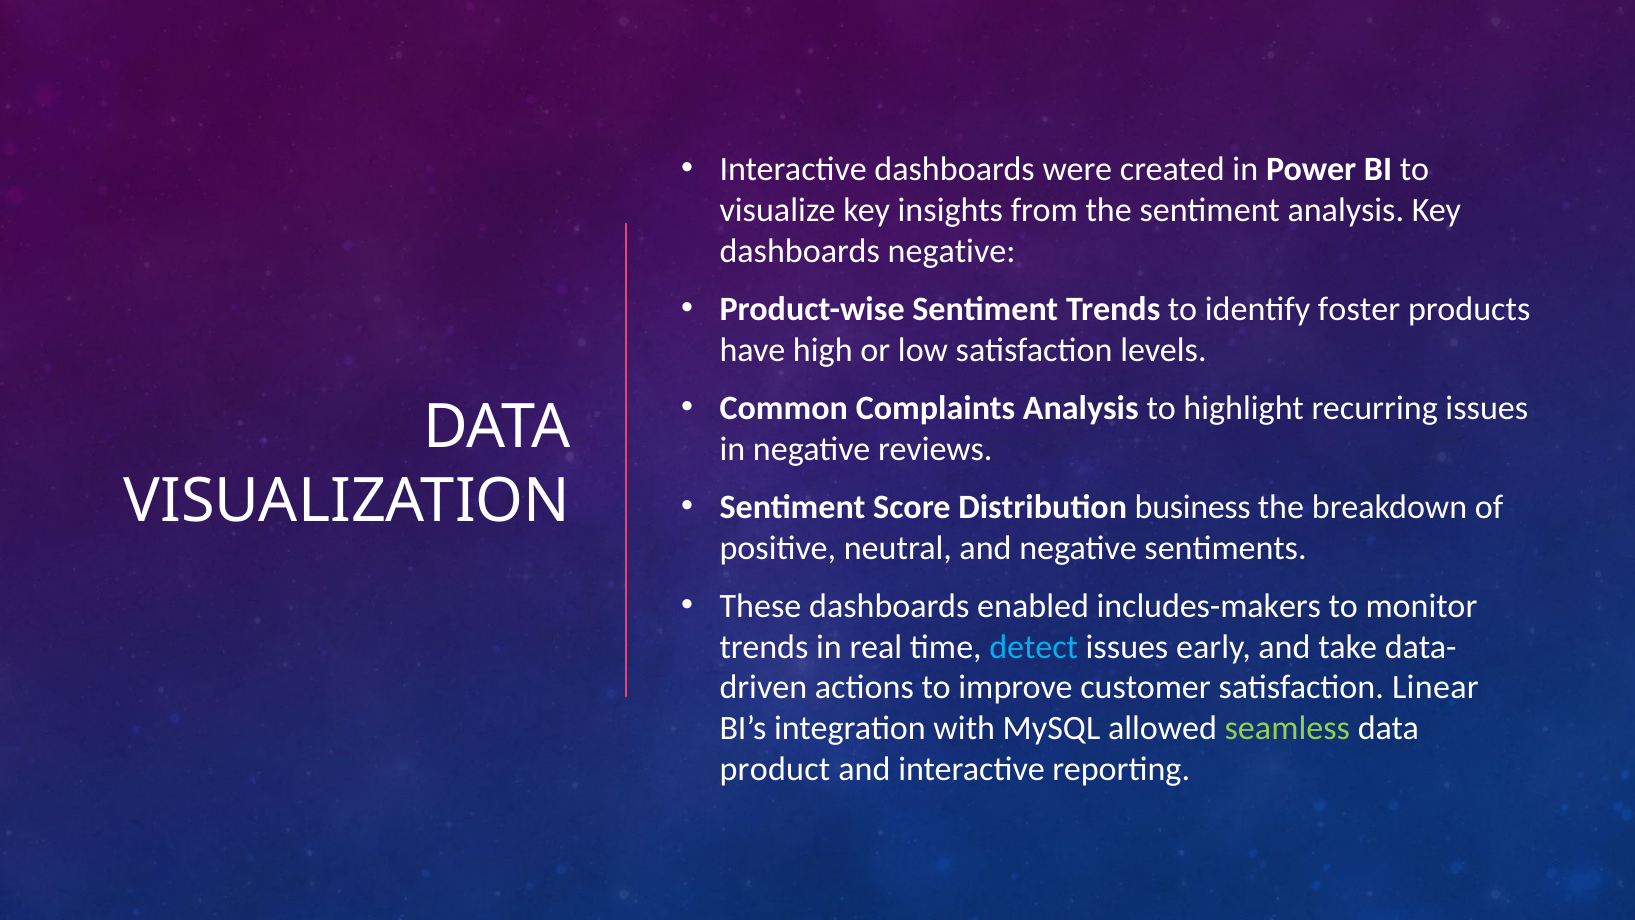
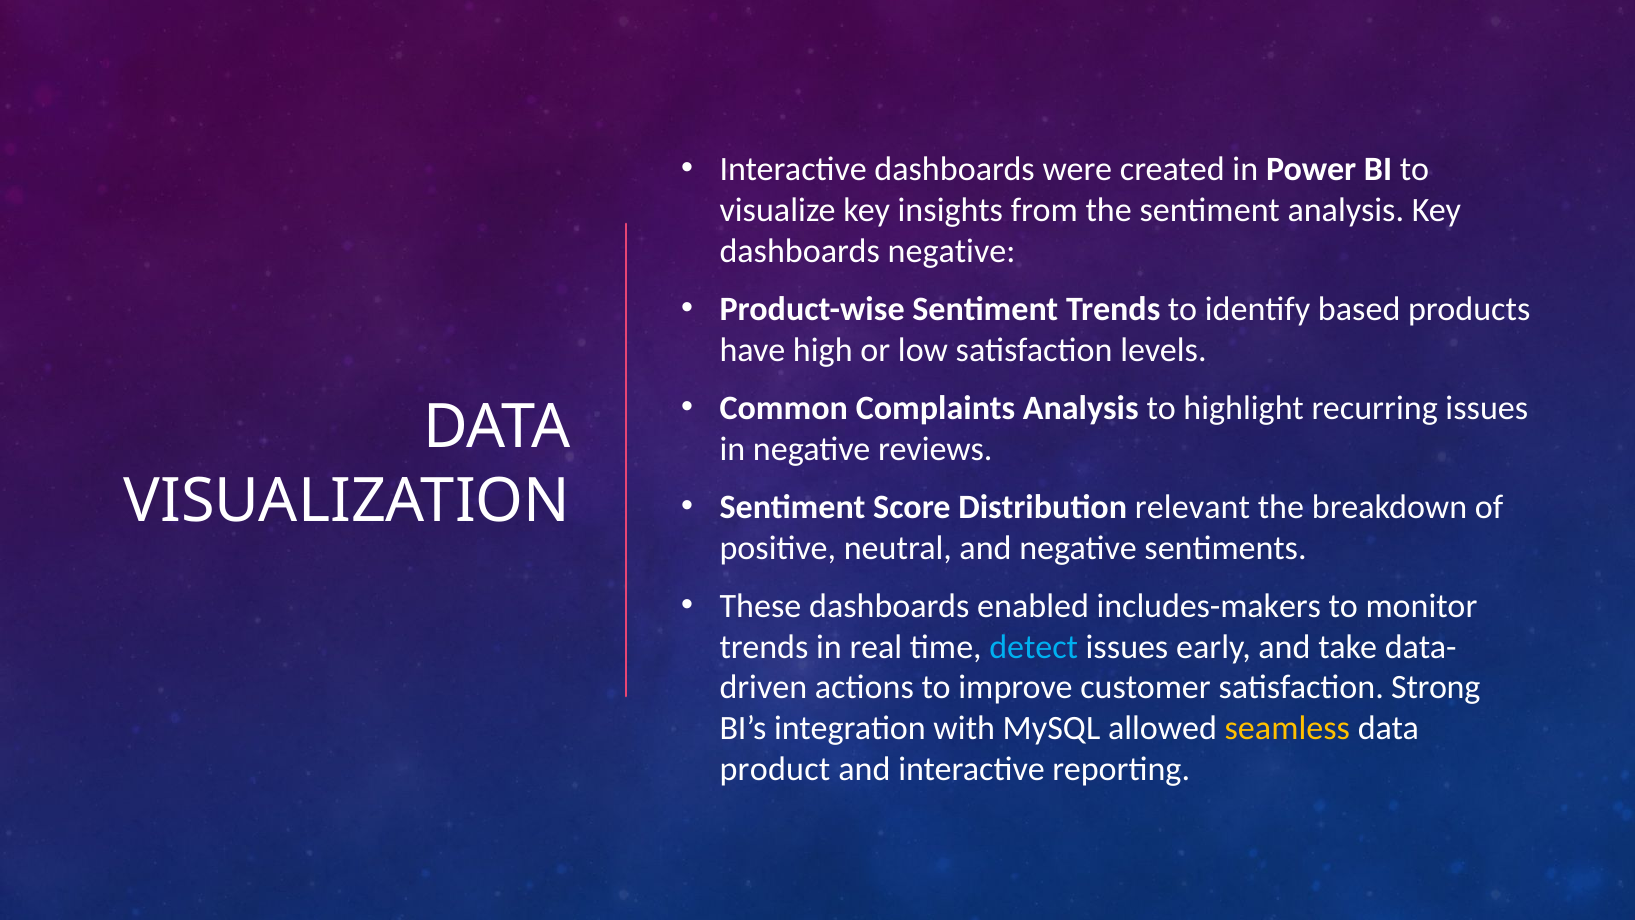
foster: foster -> based (1359, 309)
business: business -> relevant (1193, 507)
Linear: Linear -> Strong (1436, 687)
seamless colour: light green -> yellow (1287, 728)
